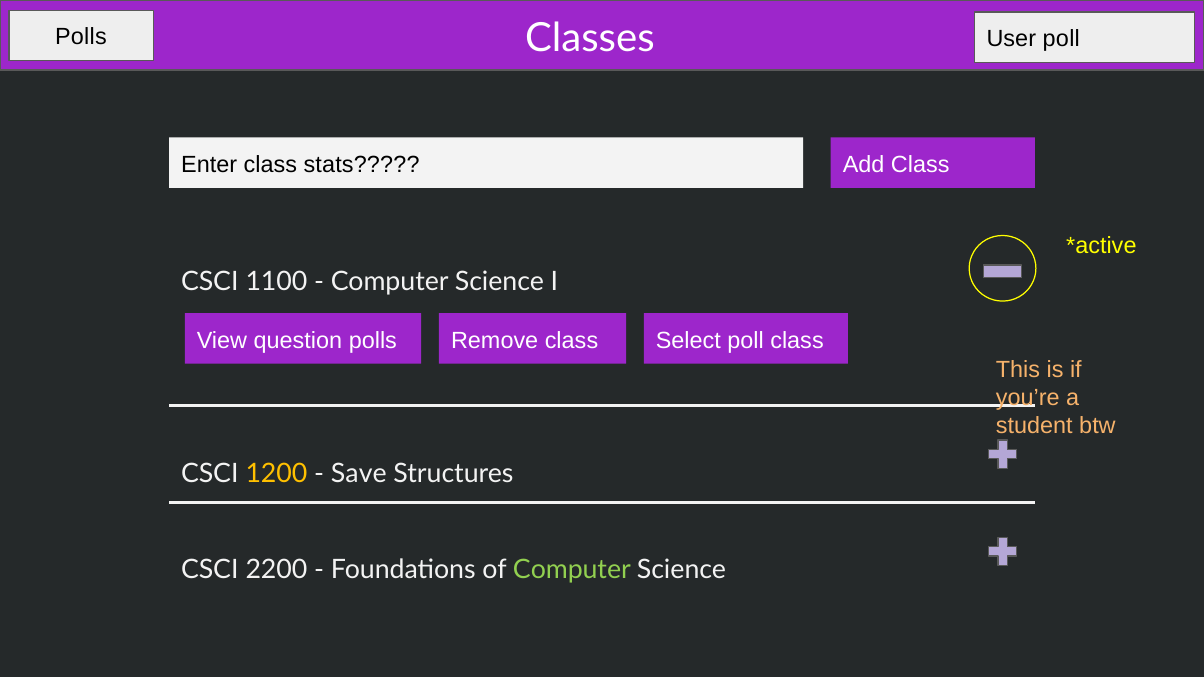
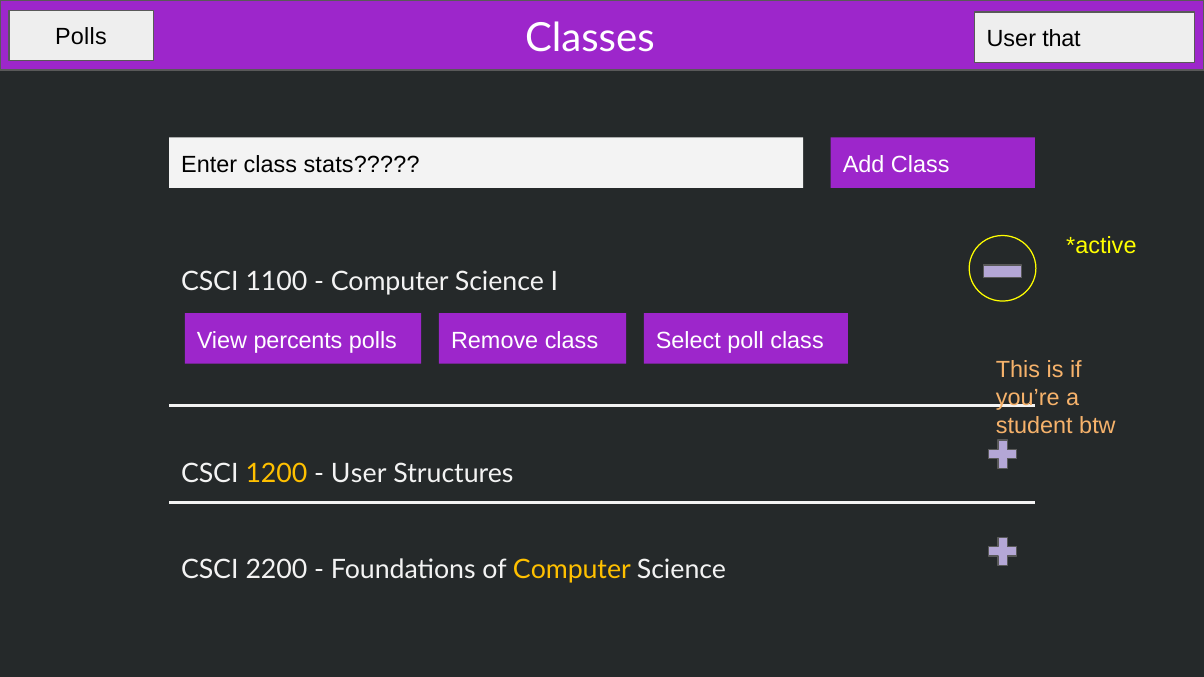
User poll: poll -> that (1062, 39)
question: question -> percents (298, 341)
Save: Save -> User (359, 474)
Computer colour: light green -> yellow (572, 570)
